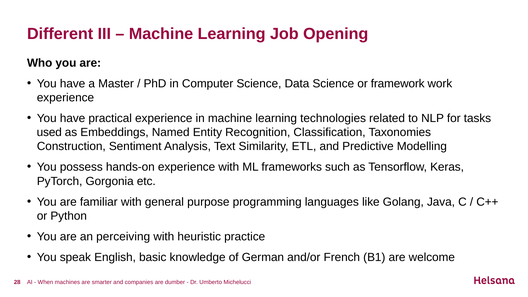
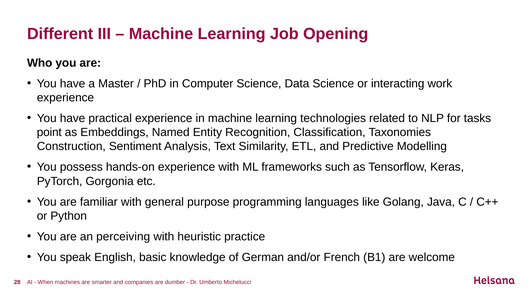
framework: framework -> interacting (398, 84)
used: used -> point (49, 132)
